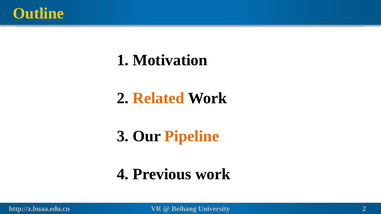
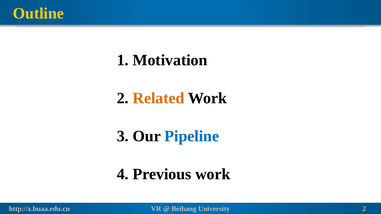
Pipeline colour: orange -> blue (192, 136)
